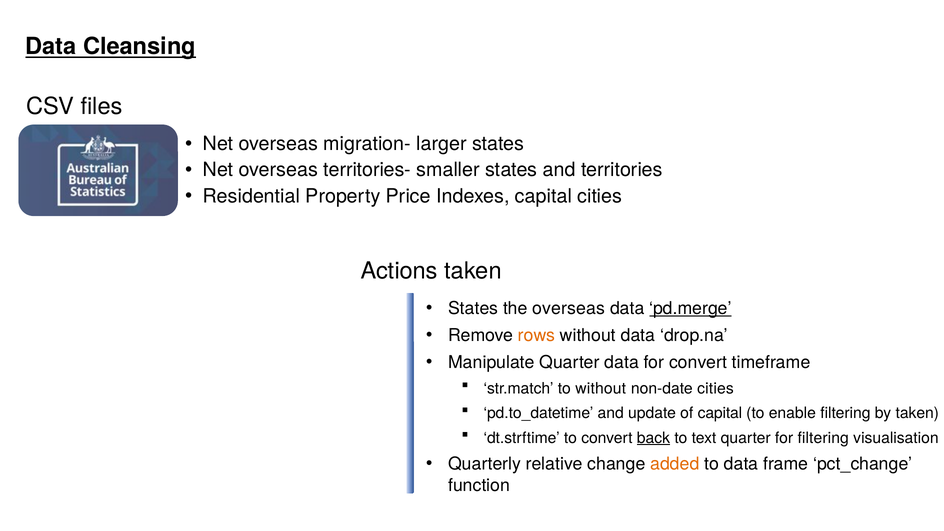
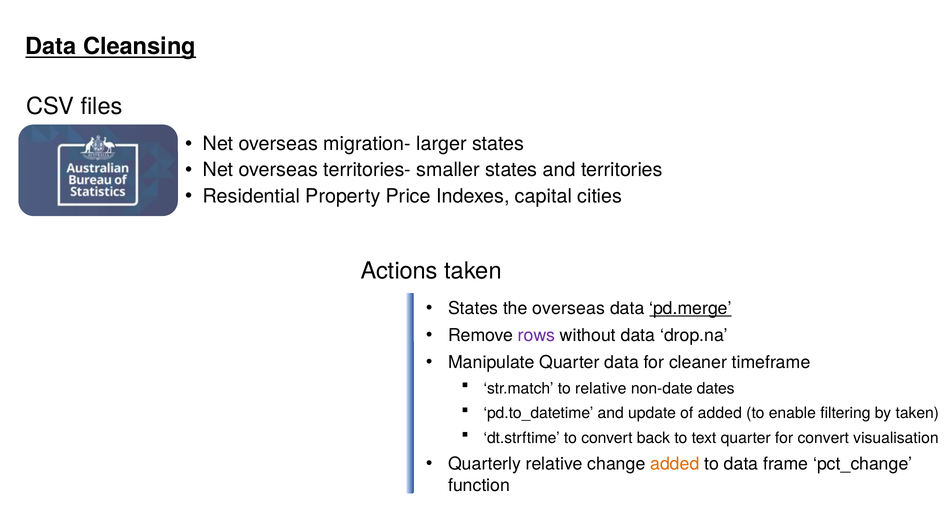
rows colour: orange -> purple (537, 335)
for convert: convert -> cleaner (698, 363)
to without: without -> relative (601, 388)
non-date cities: cities -> dates (716, 388)
of capital: capital -> added (720, 413)
back underline: present -> none (653, 438)
for filtering: filtering -> convert (823, 438)
